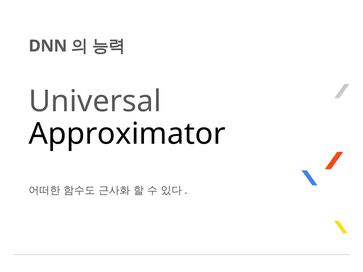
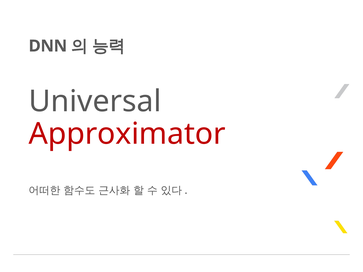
Approximator colour: black -> red (127, 134)
